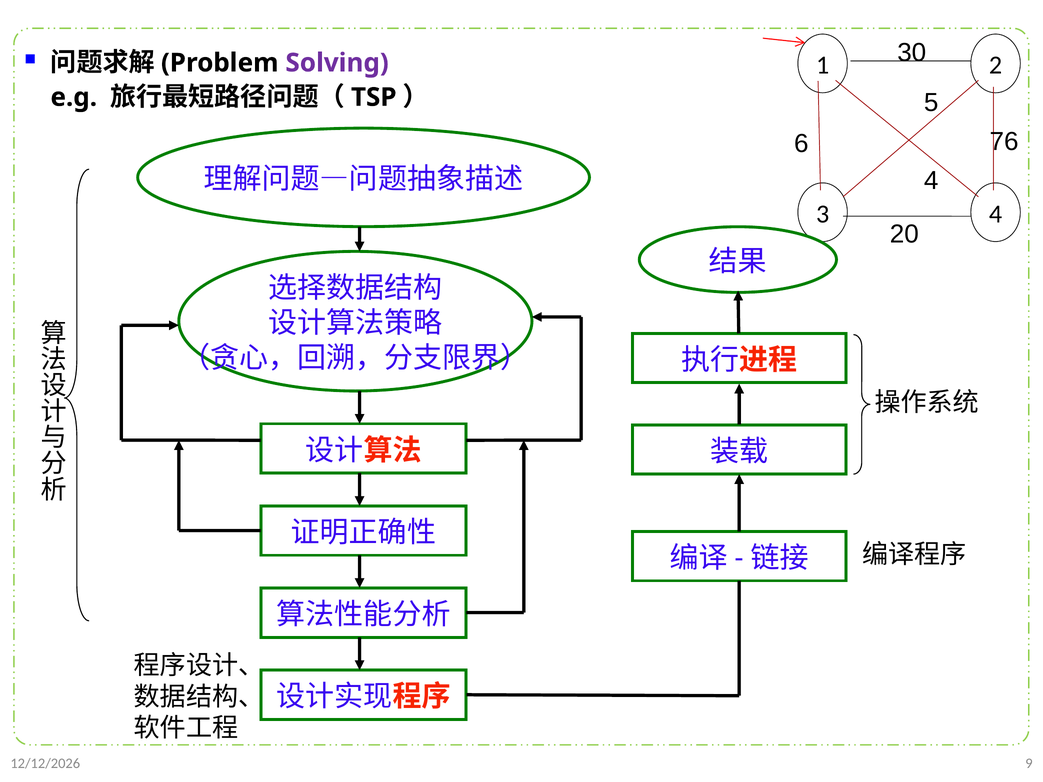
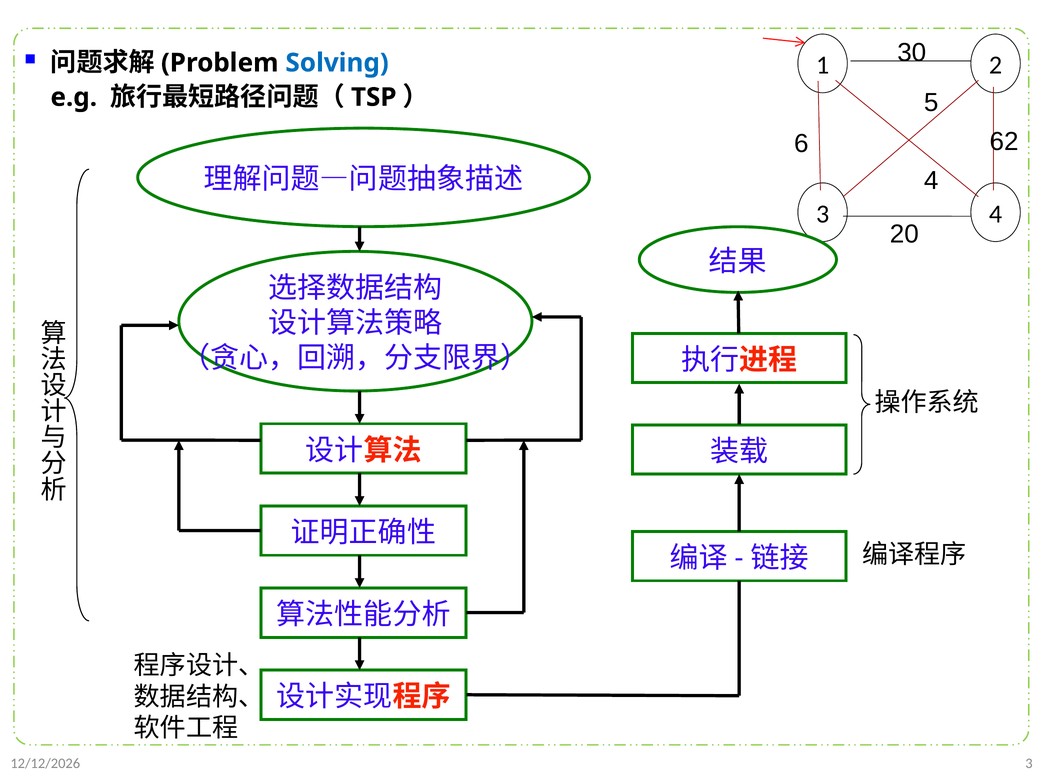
Solving colour: purple -> blue (337, 63)
76: 76 -> 62 (1004, 142)
9: 9 -> 3 (1029, 764)
